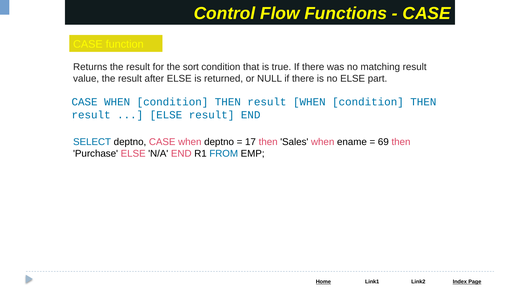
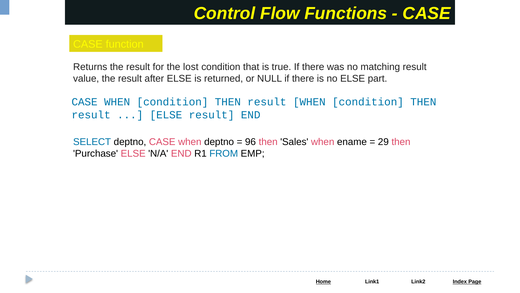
sort: sort -> lost (191, 67)
17: 17 -> 96 (250, 142)
69: 69 -> 29 (383, 142)
